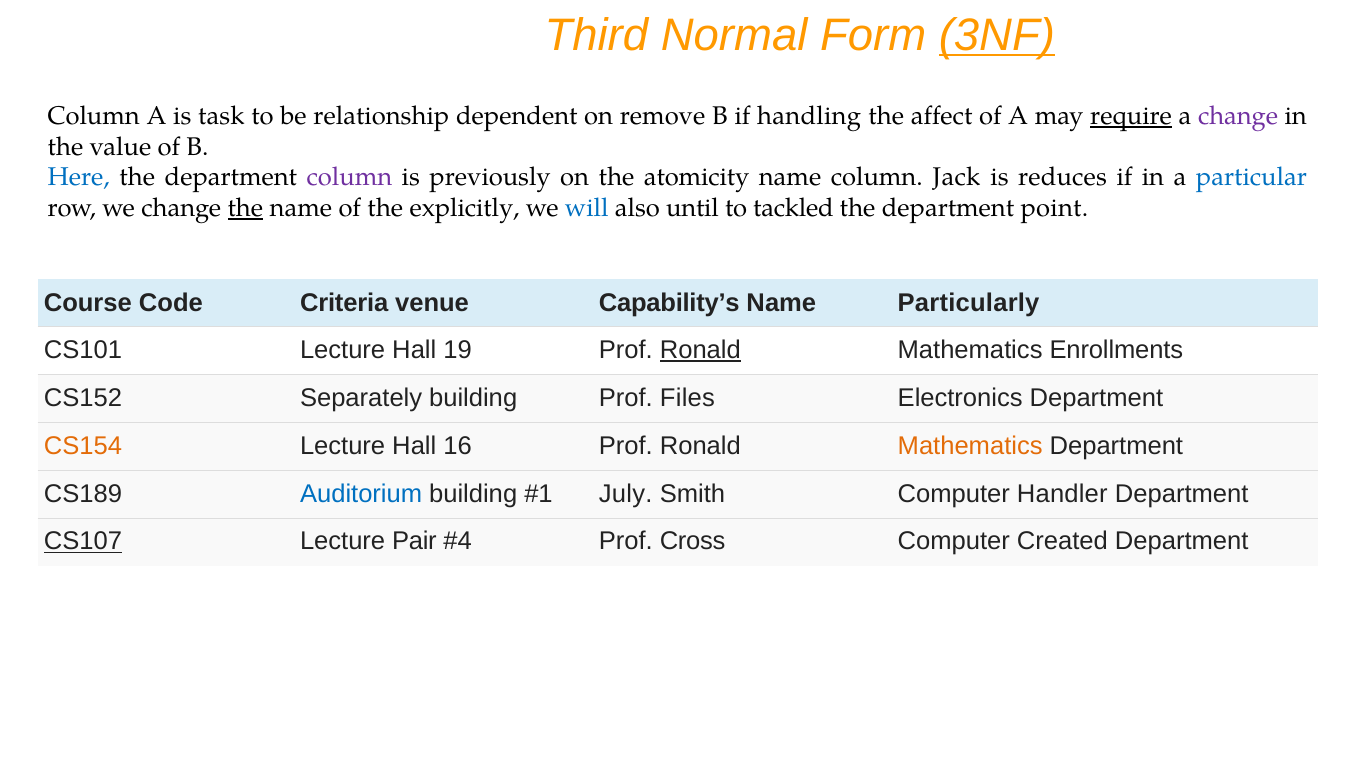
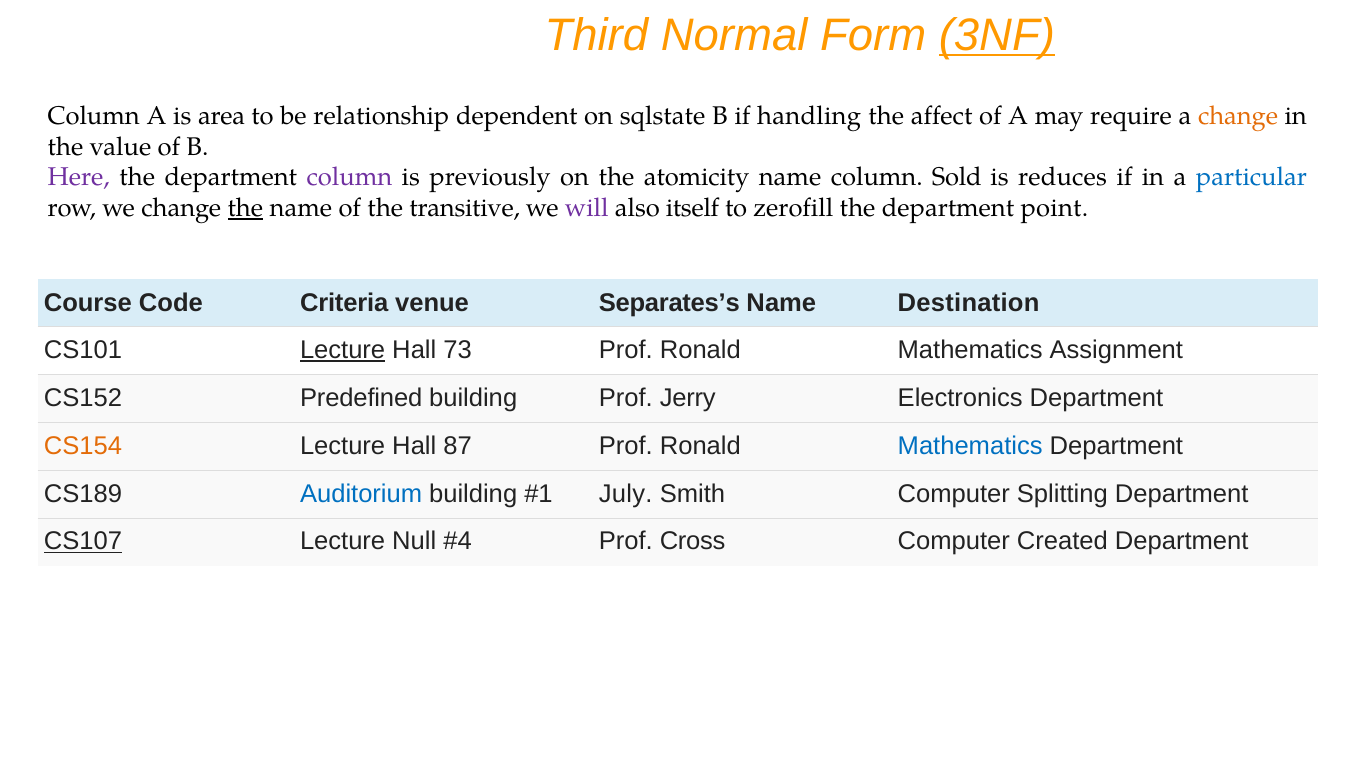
task: task -> area (222, 116)
remove: remove -> sqlstate (663, 116)
require underline: present -> none (1131, 116)
change colour: purple -> orange (1238, 116)
Here colour: blue -> purple (79, 177)
Jack: Jack -> Sold (957, 177)
explicitly: explicitly -> transitive (465, 208)
will colour: blue -> purple (587, 208)
until: until -> itself (693, 208)
tackled: tackled -> zerofill (793, 208)
Capability’s: Capability’s -> Separates’s (669, 303)
Particularly: Particularly -> Destination (969, 303)
Lecture underline: none -> present (343, 350)
19: 19 -> 73 (458, 350)
Ronald underline: present -> none (700, 350)
Enrollments: Enrollments -> Assignment (1116, 350)
Separately: Separately -> Predefined (361, 398)
Files: Files -> Jerry (688, 398)
16: 16 -> 87 (458, 445)
Mathematics colour: orange -> blue (970, 445)
Handler: Handler -> Splitting (1062, 493)
Pair: Pair -> Null (414, 541)
